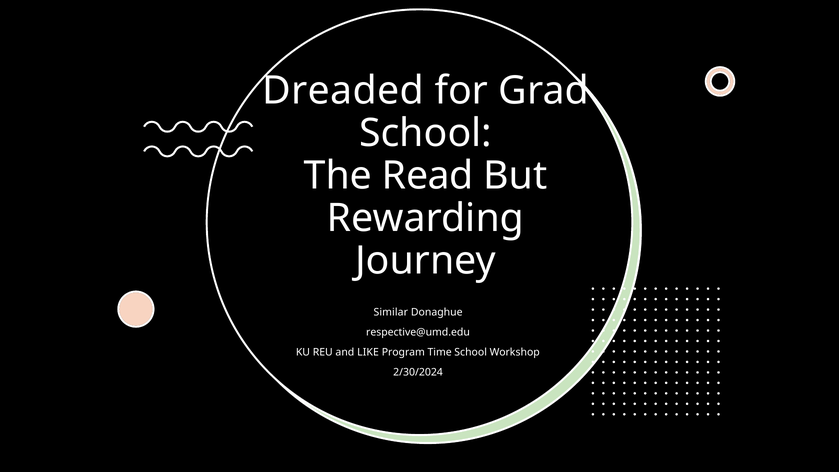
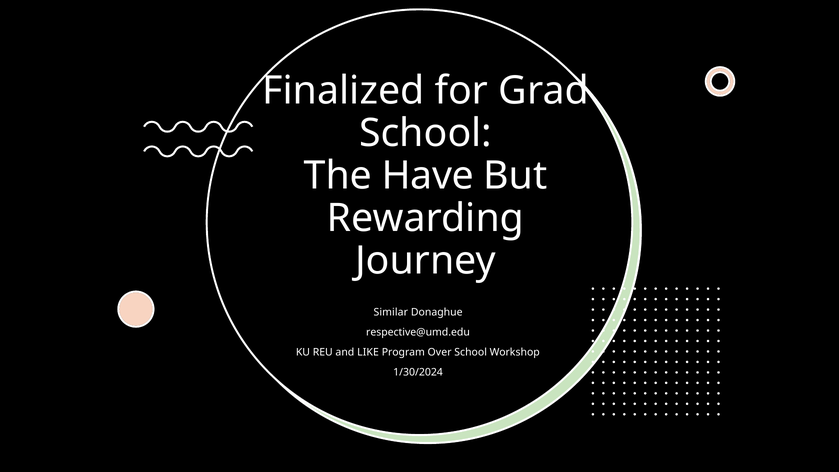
Dreaded: Dreaded -> Finalized (343, 91)
Read: Read -> Have (428, 176)
Time: Time -> Over (440, 352)
2/30/2024: 2/30/2024 -> 1/30/2024 (418, 372)
